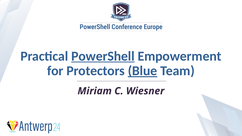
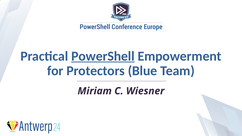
Blue underline: present -> none (142, 71)
